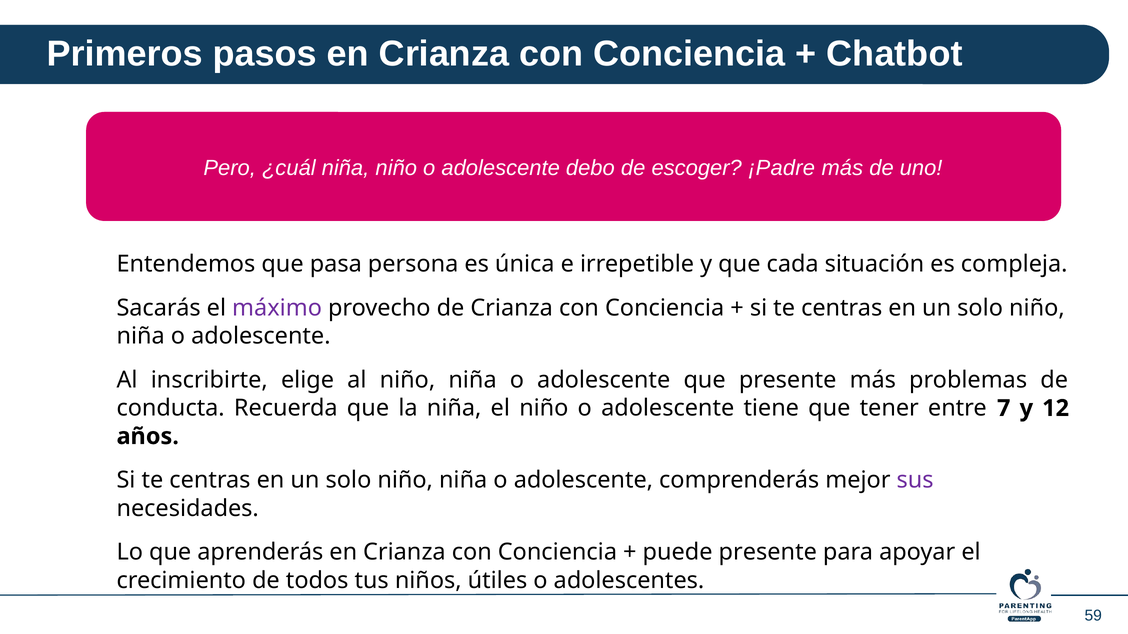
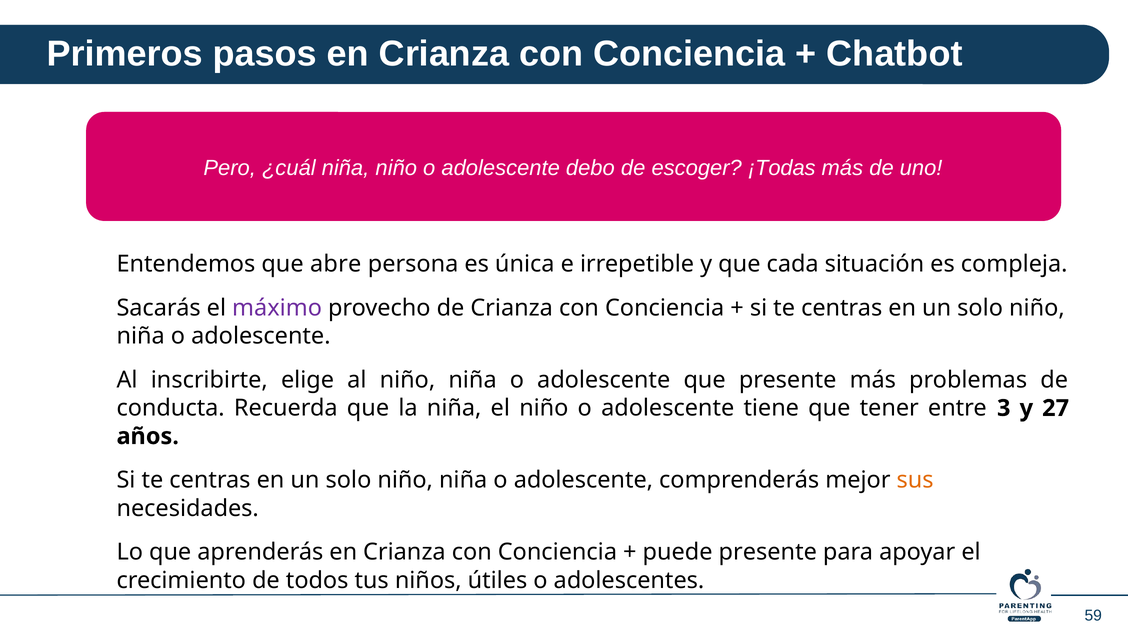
¡Padre: ¡Padre -> ¡Todas (782, 168)
pasa: pasa -> abre (336, 264)
7: 7 -> 3 (1004, 408)
12: 12 -> 27 (1056, 408)
sus colour: purple -> orange (915, 481)
